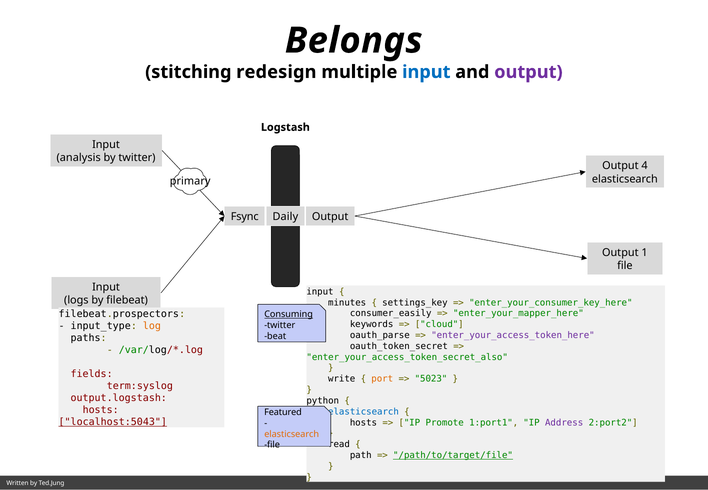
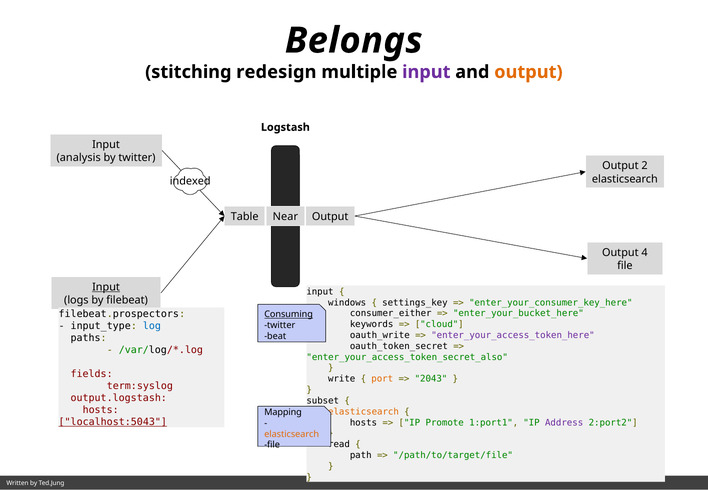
input colour: blue -> purple (426, 72)
output colour: purple -> orange (528, 72)
4: 4 -> 2 (645, 166)
primary: primary -> indexed (190, 181)
Fsync: Fsync -> Table (245, 217)
Daily: Daily -> Near (285, 217)
1: 1 -> 4 (644, 253)
Input underline: none -> present (106, 287)
minutes: minutes -> windows (347, 303)
consumer_easily: consumer_easily -> consumer_either (391, 314)
enter_your_mapper_here: enter_your_mapper_here -> enter_your_bucket_here (518, 314)
log colour: orange -> blue (152, 326)
oauth_parse: oauth_parse -> oauth_write (380, 335)
5023: 5023 -> 2043 (431, 379)
python: python -> subset (323, 401)
elasticsearch colour: blue -> orange (363, 412)
Featured: Featured -> Mapping (283, 412)
/path/to/target/file underline: present -> none (453, 455)
